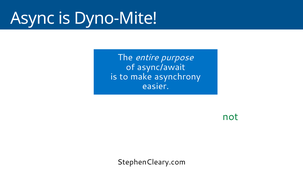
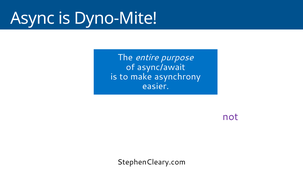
not colour: green -> purple (230, 117)
